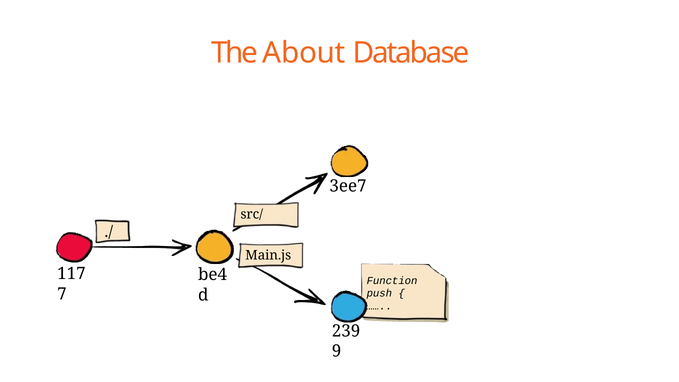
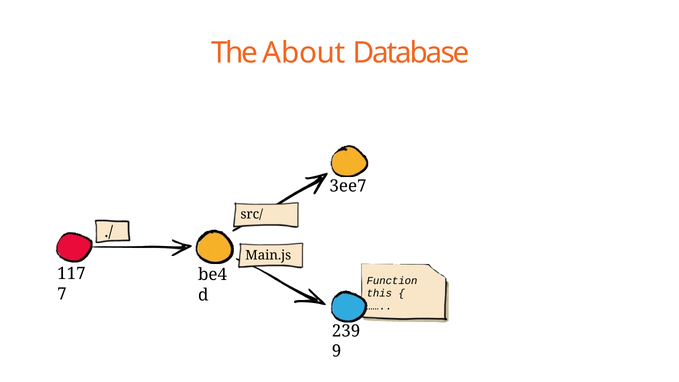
push: push -> this (379, 293)
